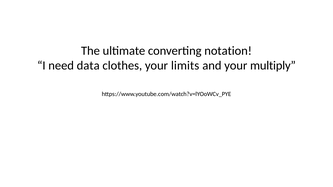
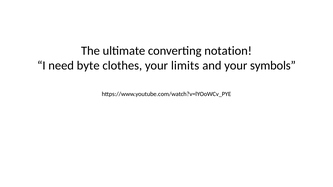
data: data -> byte (88, 66)
multiply: multiply -> symbols (273, 66)
